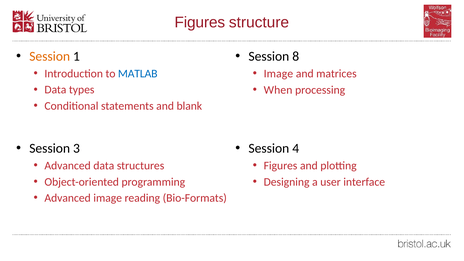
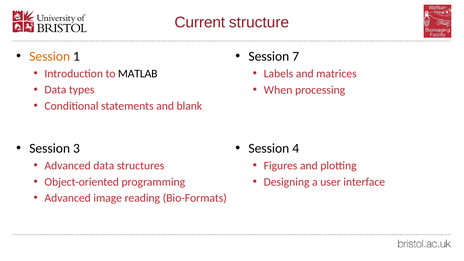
Figures: Figures -> Current (200, 23)
8: 8 -> 7 (296, 56)
MATLAB colour: blue -> black (138, 74)
Image: Image -> Labels (278, 74)
